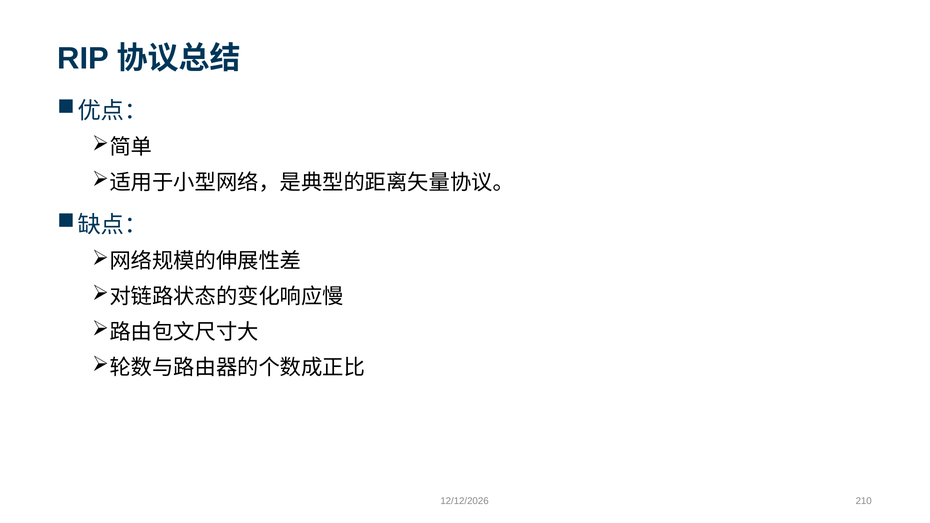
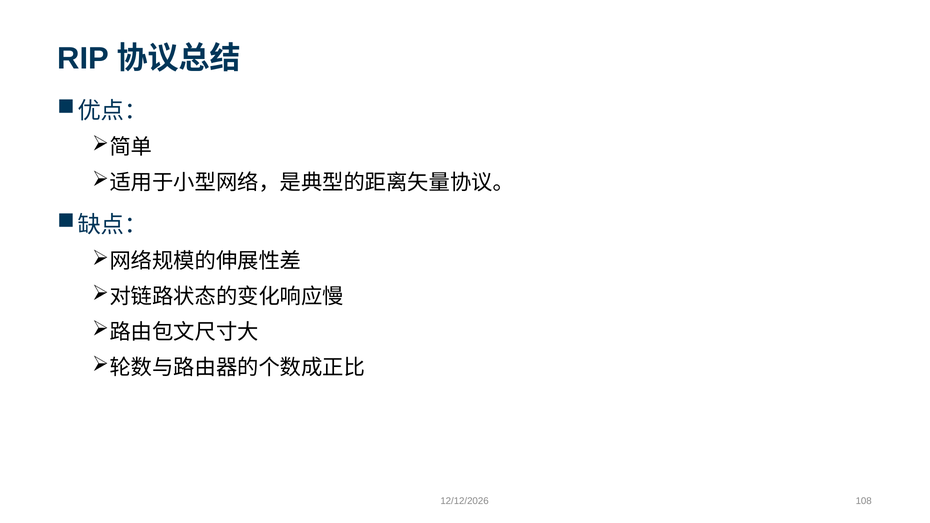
210: 210 -> 108 (864, 501)
